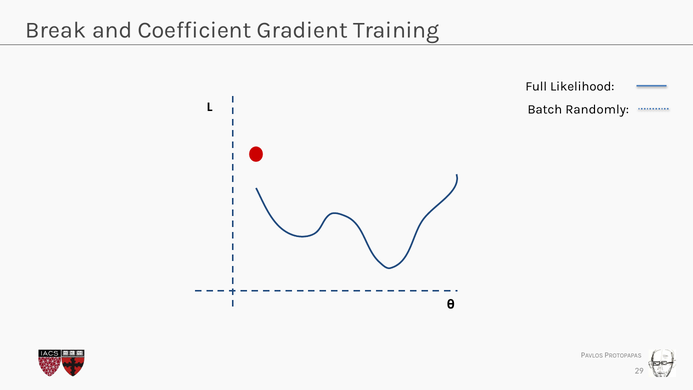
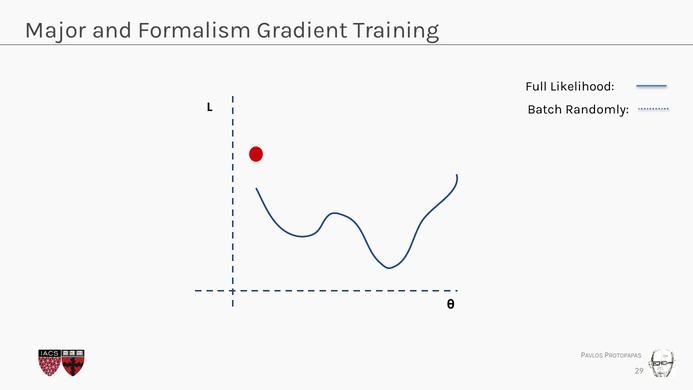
Break: Break -> Major (56, 30)
Coefficient: Coefficient -> Formalism (195, 30)
